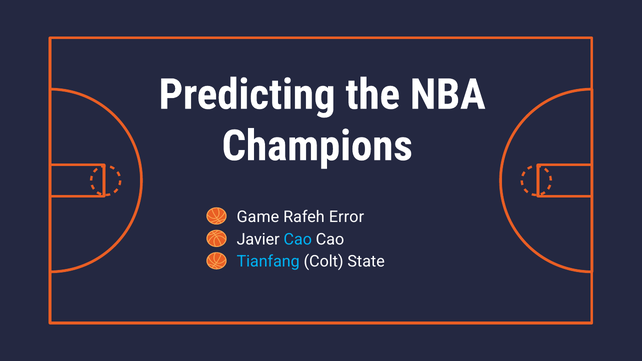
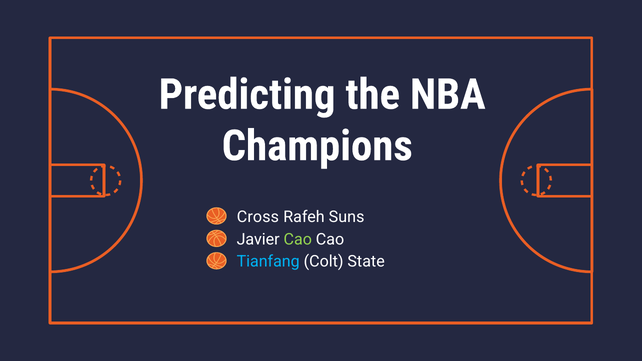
Game: Game -> Cross (258, 217)
Error: Error -> Suns (347, 217)
Cao colour: light blue -> light green (298, 239)
